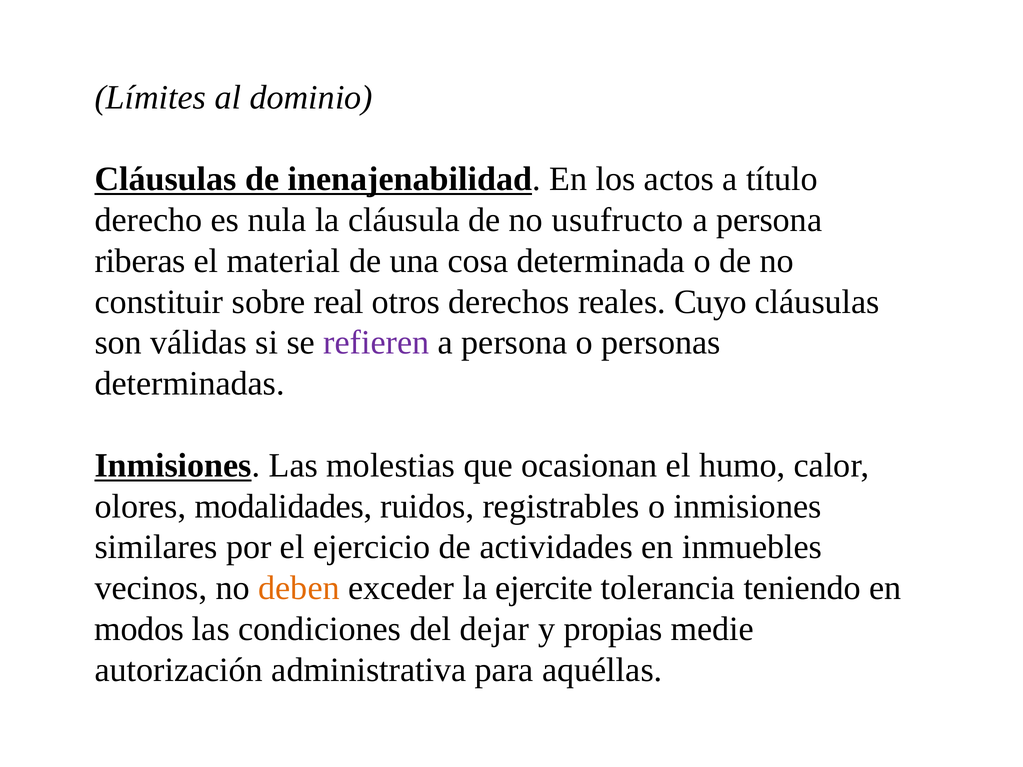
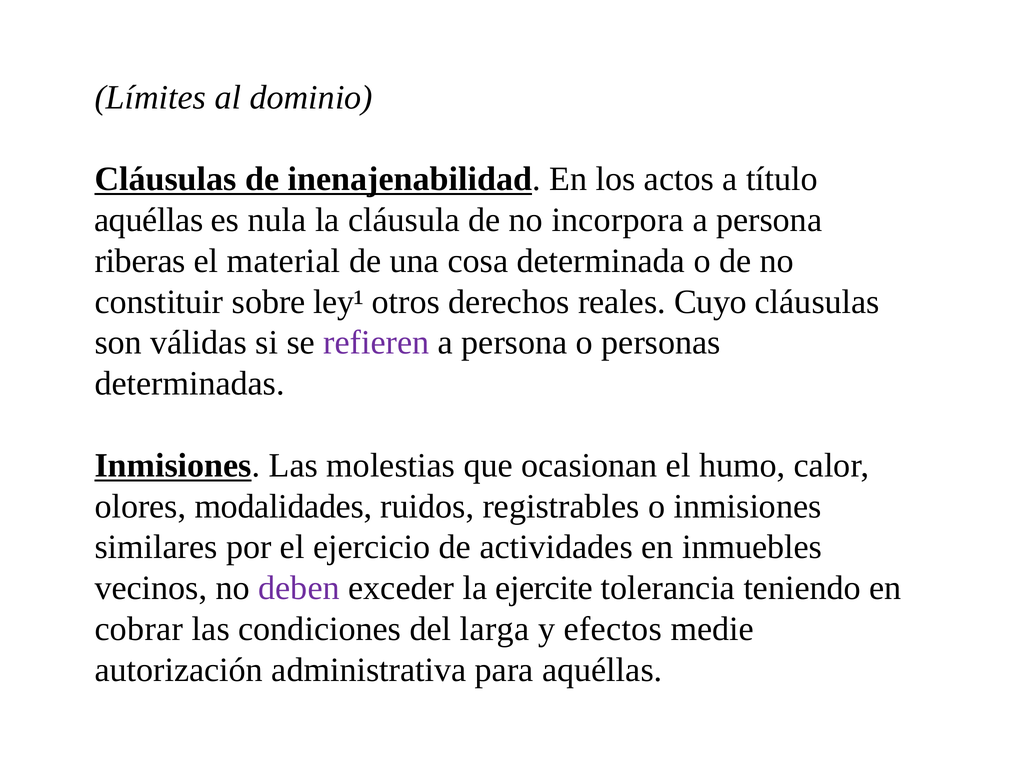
derecho: derecho -> aquéllas (149, 220)
usufructo: usufructo -> incorpora (618, 220)
real: real -> ley¹ (339, 302)
deben colour: orange -> purple (299, 588)
modos: modos -> cobrar (139, 629)
dejar: dejar -> larga (494, 629)
propias: propias -> efectos (613, 629)
